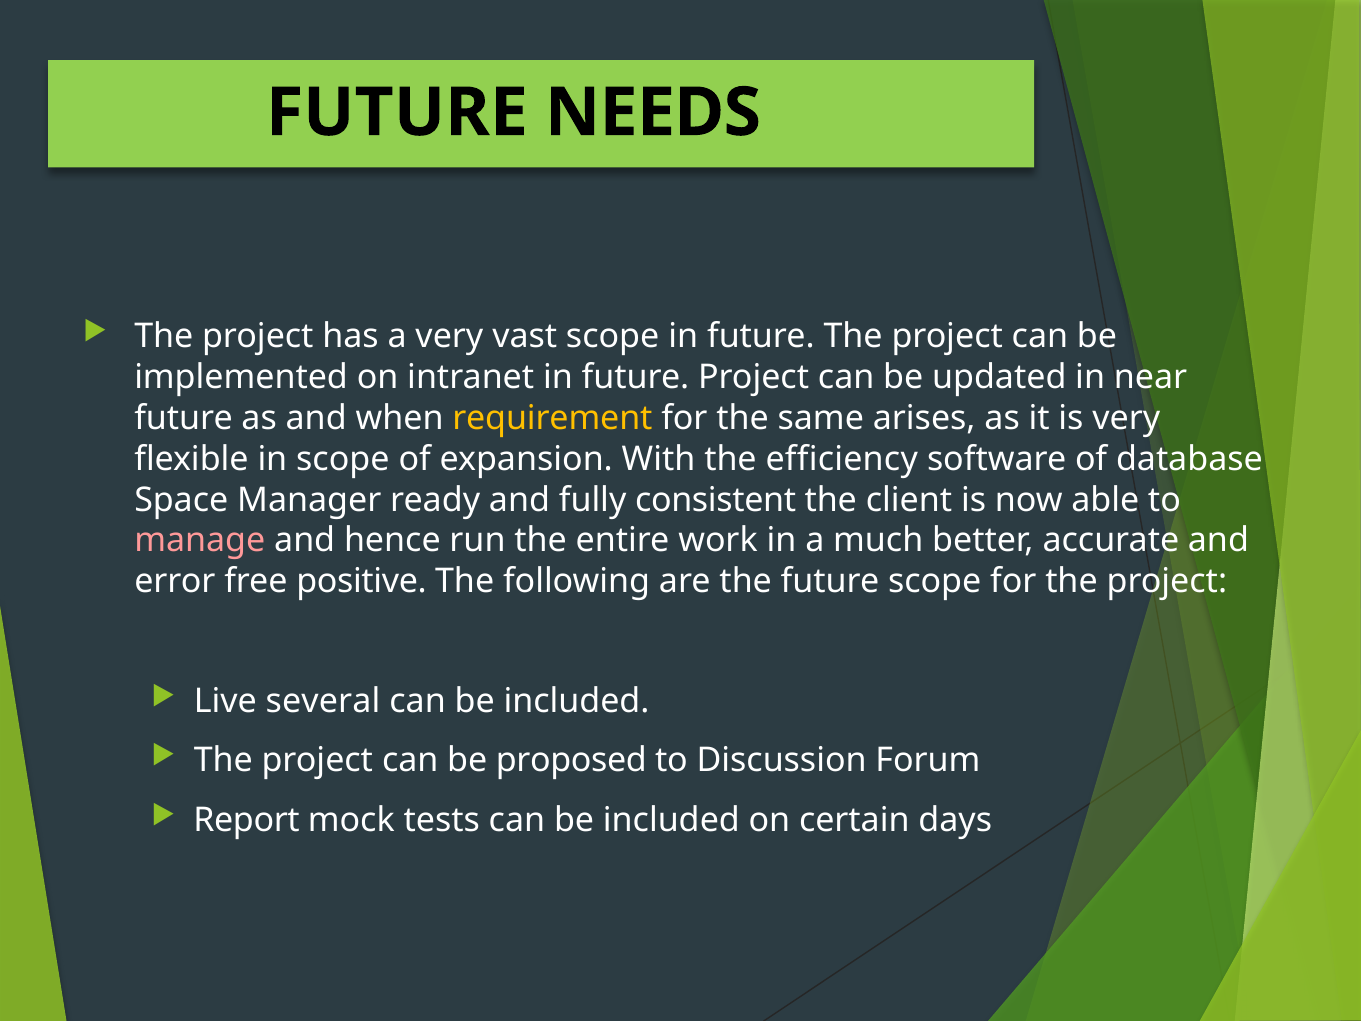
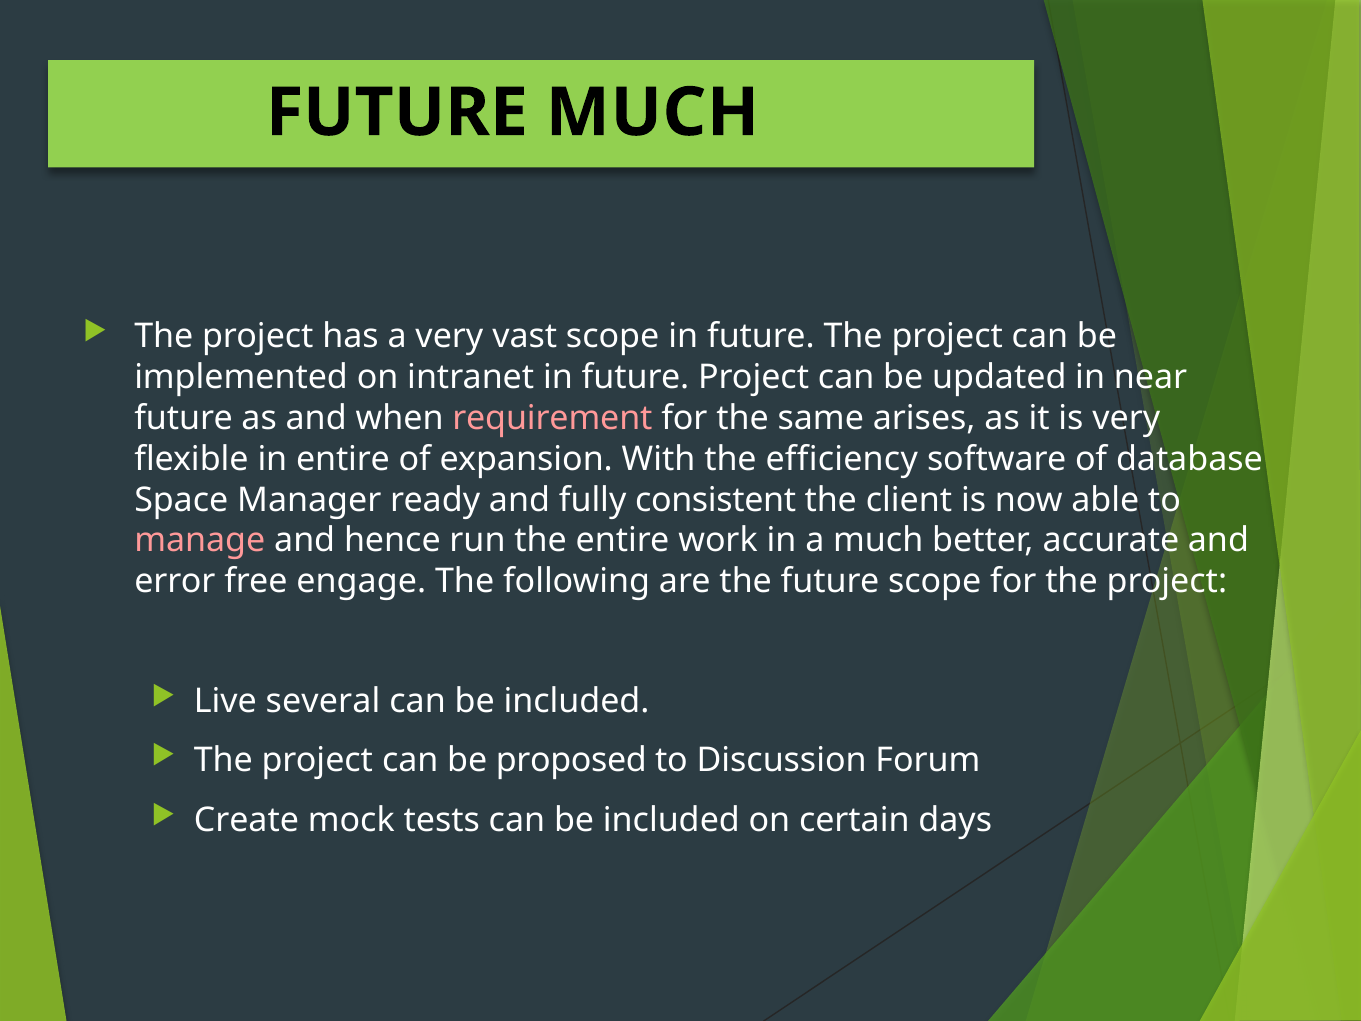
FUTURE NEEDS: NEEDS -> MUCH (652, 113)
requirement colour: yellow -> pink (552, 418)
in scope: scope -> entire (343, 459)
positive: positive -> engage (361, 581)
Report: Report -> Create (246, 820)
